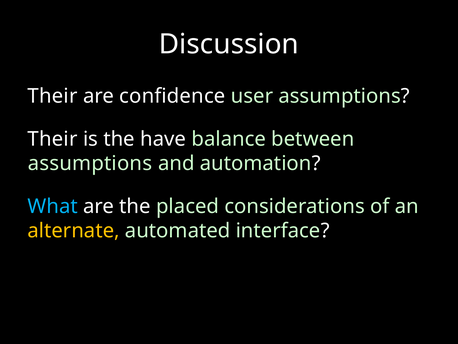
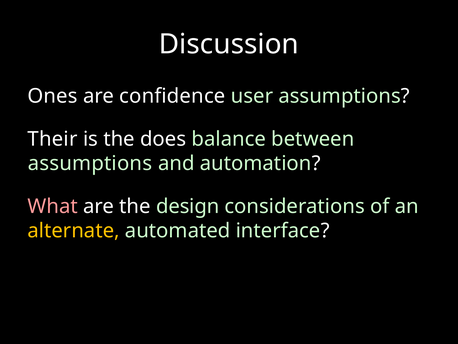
Their: Their -> Ones (53, 96)
have: have -> does (163, 139)
What colour: light blue -> pink (53, 206)
placed: placed -> design (188, 206)
